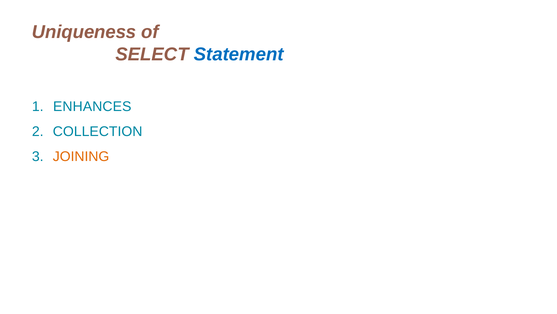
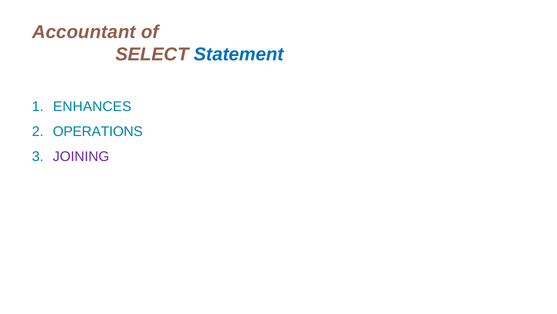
Uniqueness: Uniqueness -> Accountant (84, 32)
COLLECTION: COLLECTION -> OPERATIONS (98, 131)
JOINING colour: orange -> purple (81, 156)
